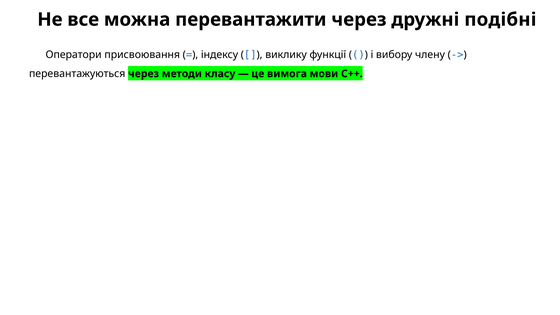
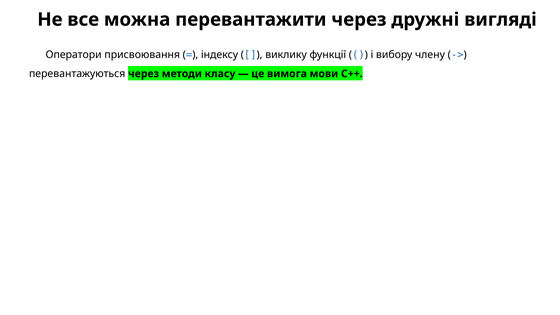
подібні: подібні -> вигляді (501, 20)
